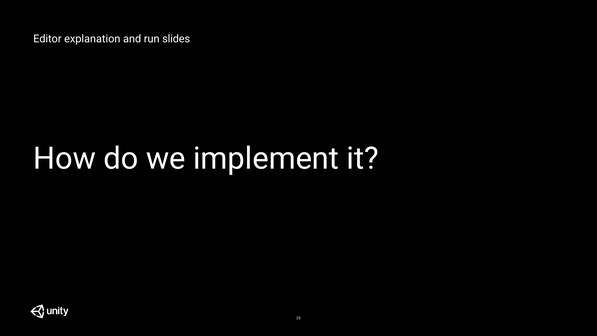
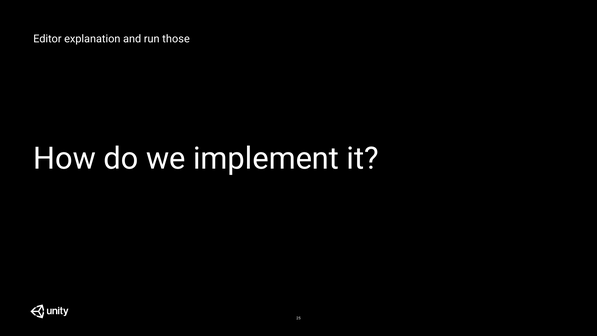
slides: slides -> those (176, 39)
